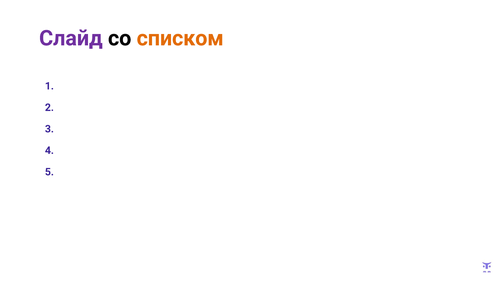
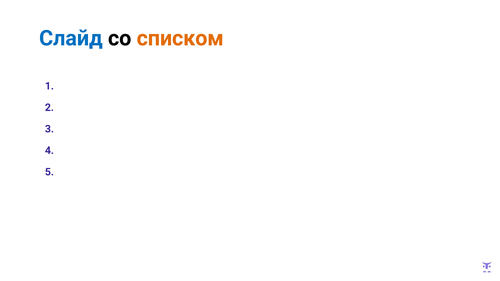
Слайд colour: purple -> blue (71, 38)
